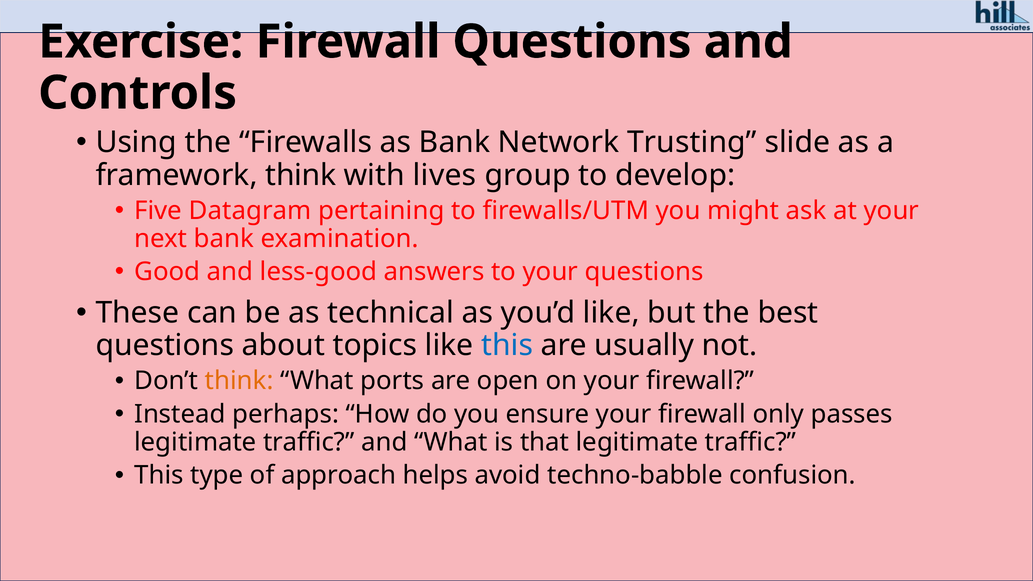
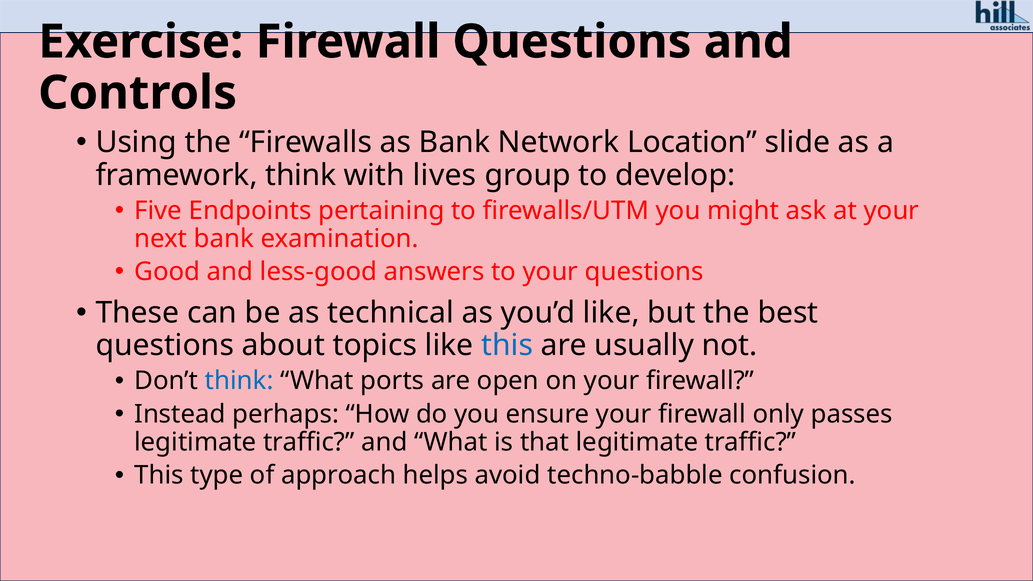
Trusting: Trusting -> Location (692, 143)
Datagram: Datagram -> Endpoints (250, 211)
think colour: orange -> blue (239, 381)
